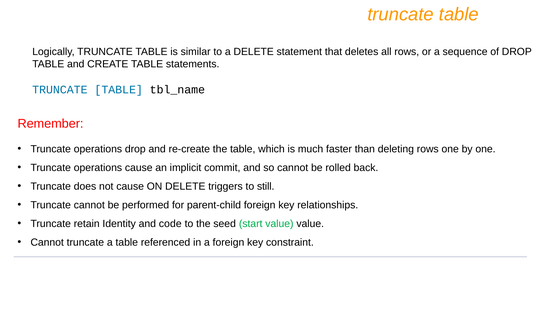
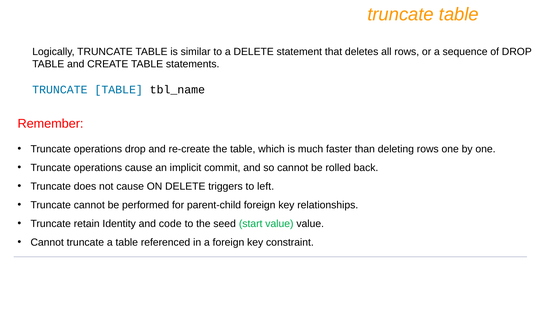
still: still -> left (266, 186)
